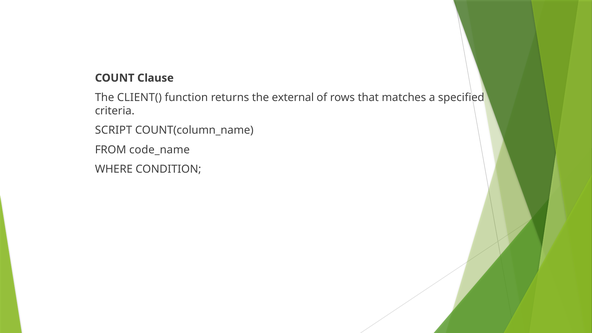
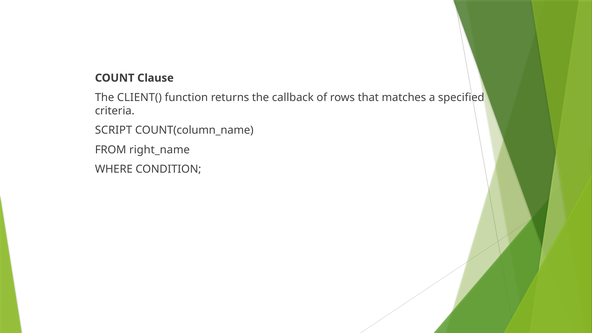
external: external -> callback (293, 97)
code_name: code_name -> right_name (160, 150)
